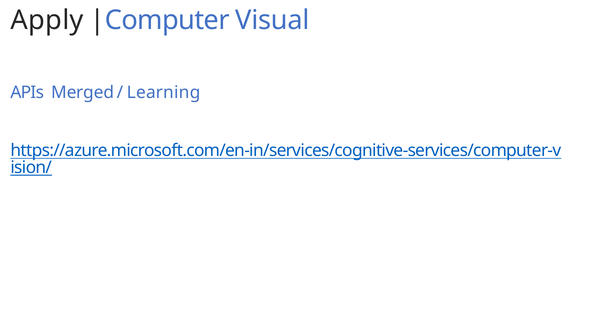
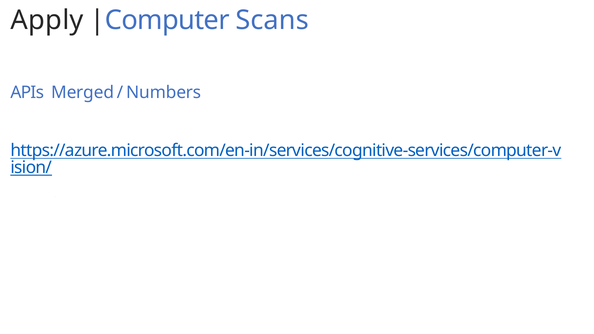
Visual: Visual -> Scans (272, 20)
Learning: Learning -> Numbers (164, 92)
